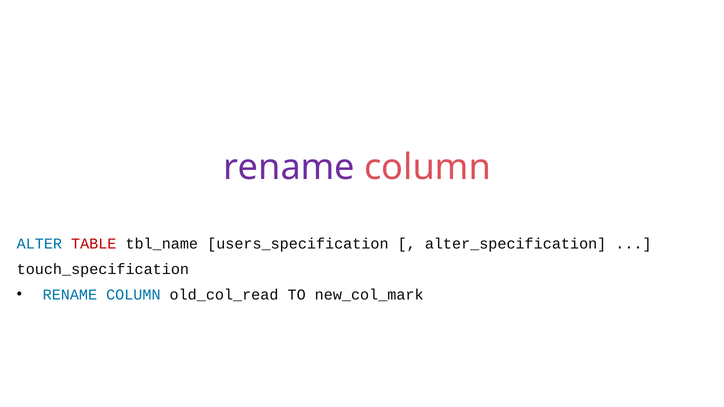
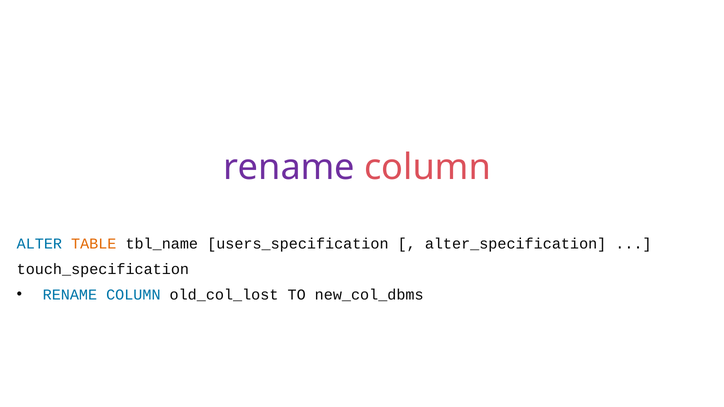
TABLE colour: red -> orange (94, 244)
old_col_read: old_col_read -> old_col_lost (224, 295)
new_col_mark: new_col_mark -> new_col_dbms (369, 295)
